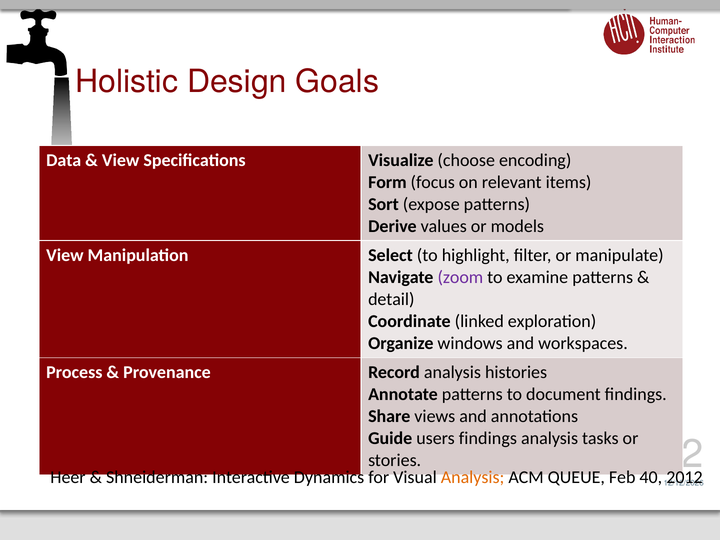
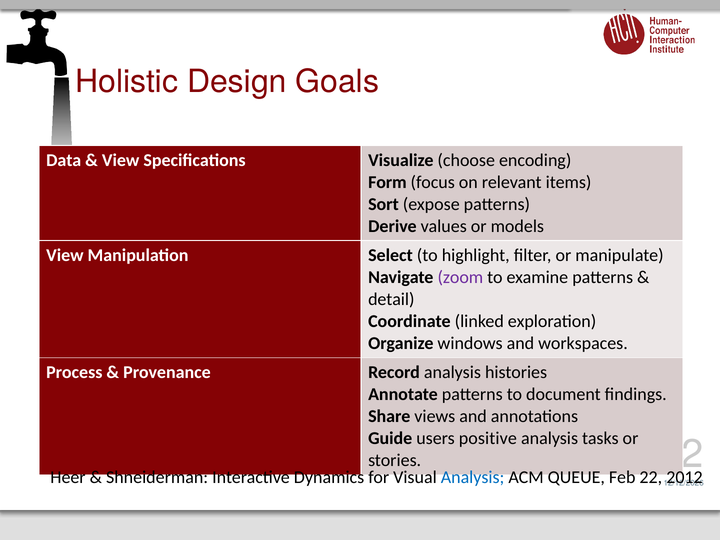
users findings: findings -> positive (488, 438)
Analysis colour: orange -> blue (473, 477)
40: 40 -> 22 (651, 477)
